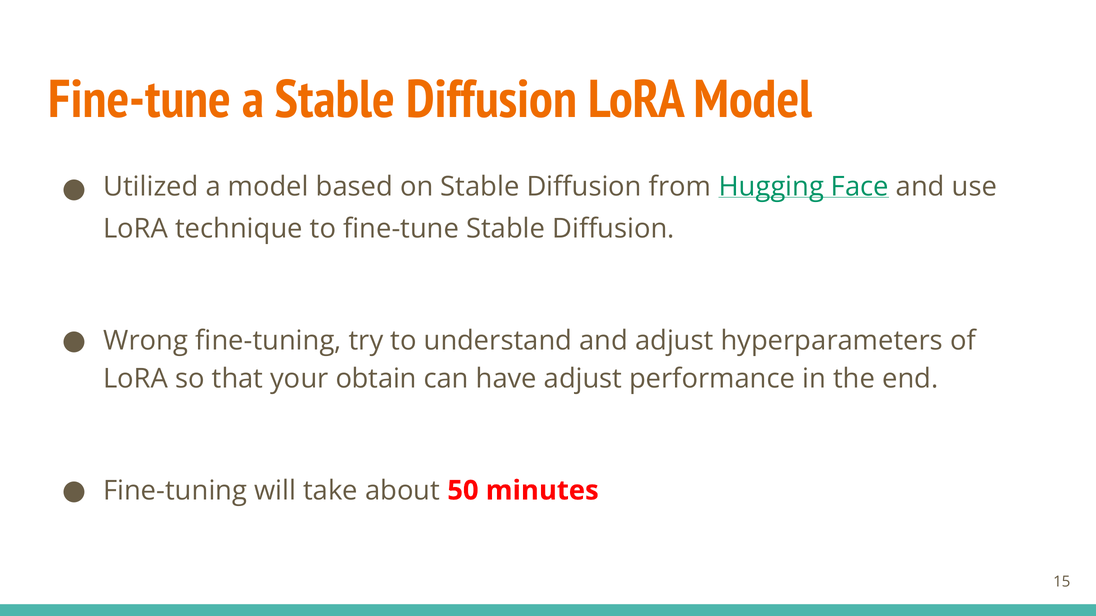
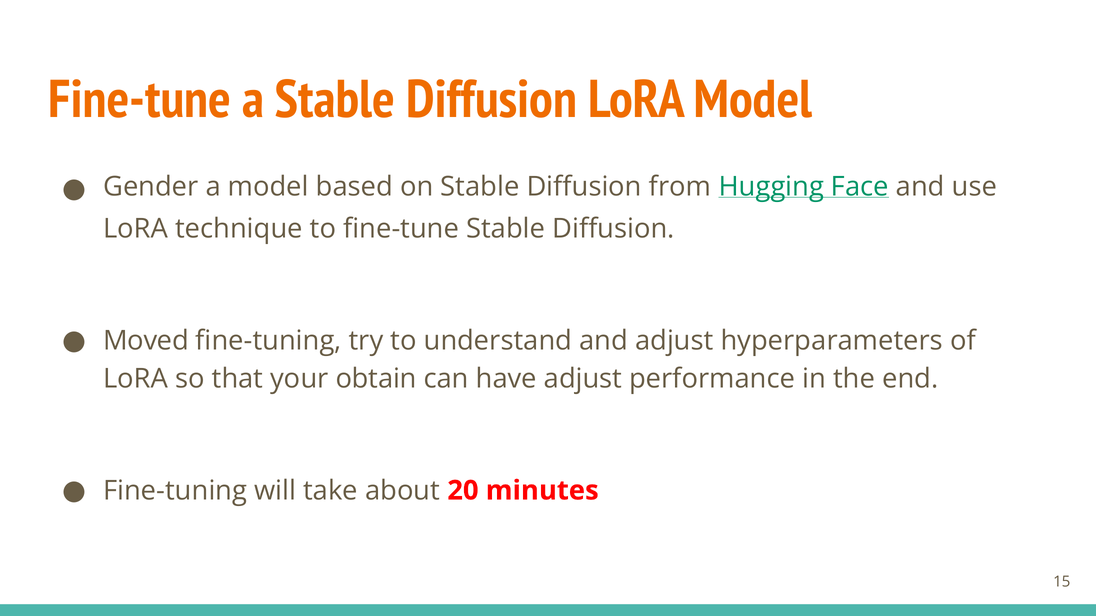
Utilized: Utilized -> Gender (151, 187)
Wrong: Wrong -> Moved (146, 341)
50: 50 -> 20 (463, 491)
